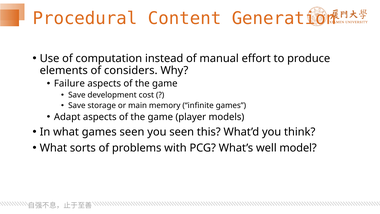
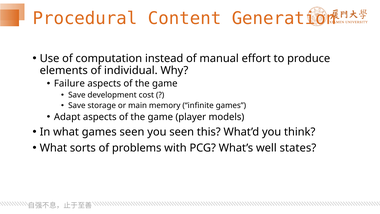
considers: considers -> individual (131, 70)
model: model -> states (298, 148)
